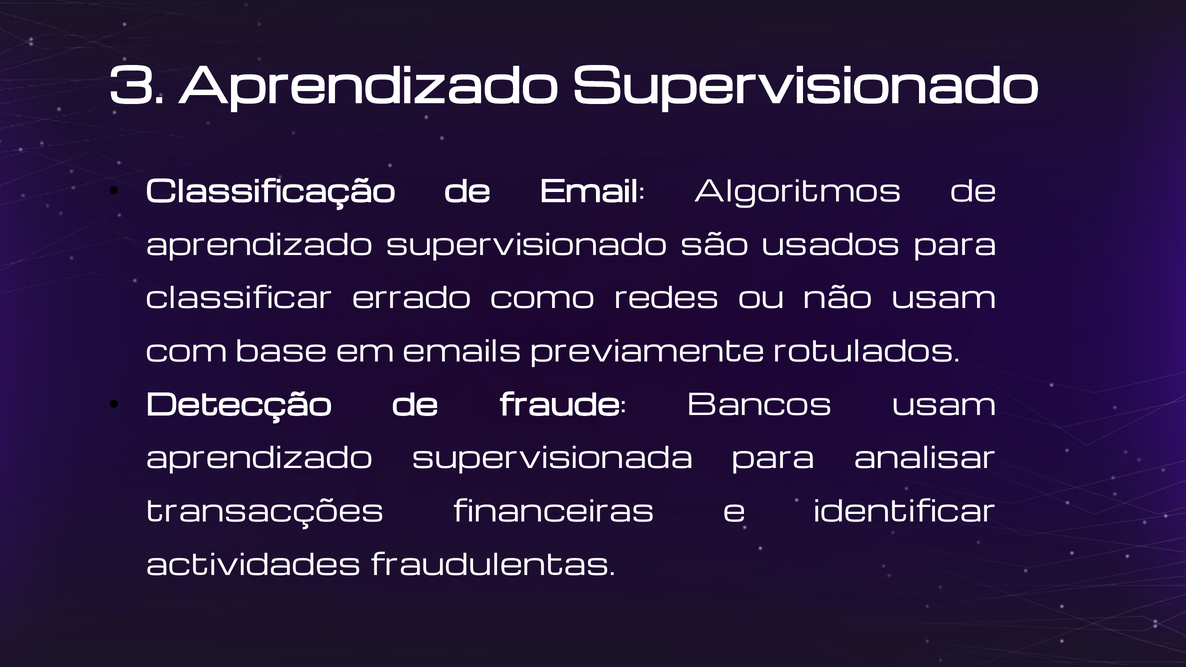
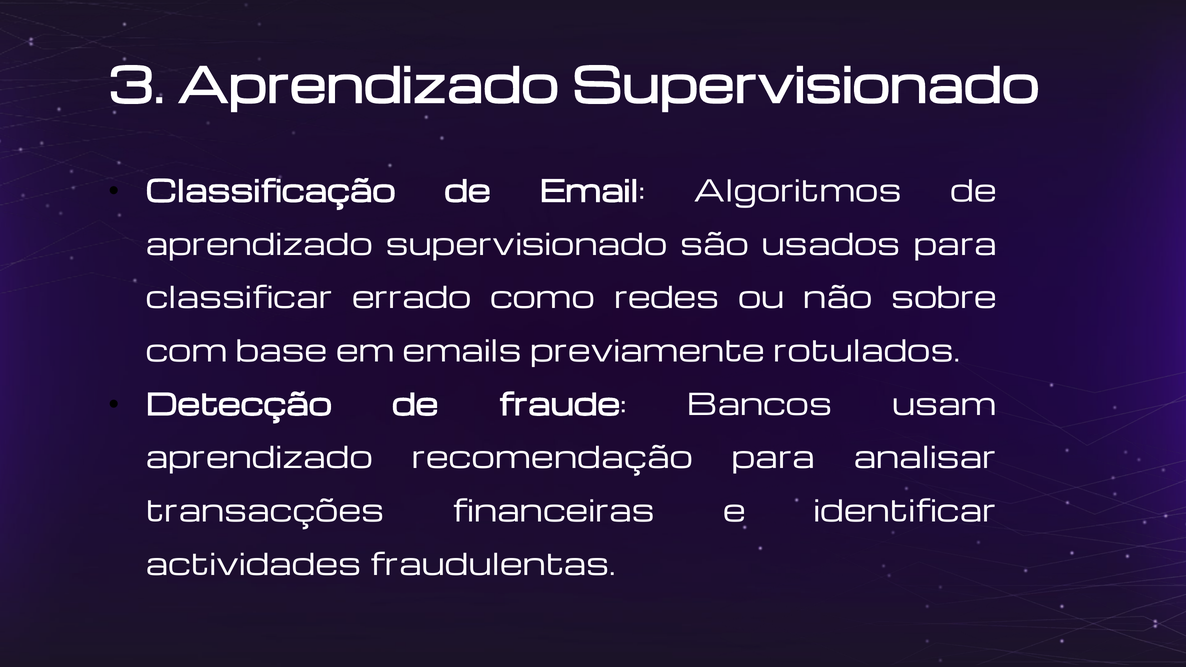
não usam: usam -> sobre (944, 299)
supervisionada: supervisionada -> recomendação (552, 459)
